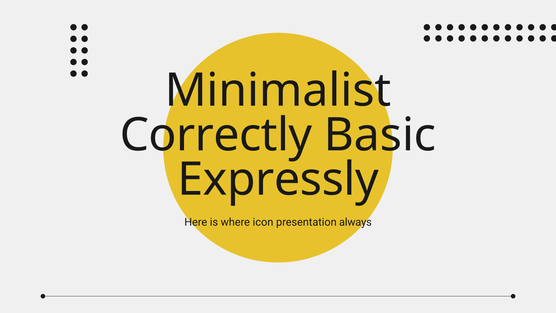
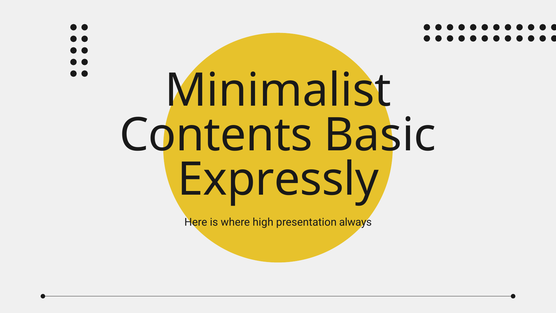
Correctly: Correctly -> Contents (216, 135)
icon: icon -> high (263, 222)
